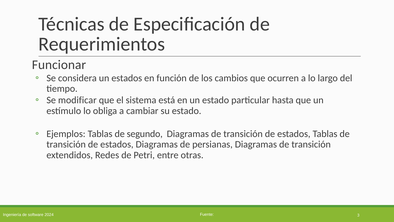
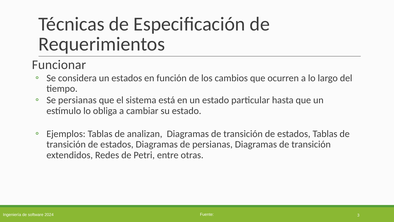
Se modificar: modificar -> persianas (77, 100)
segundo: segundo -> analizan (145, 134)
